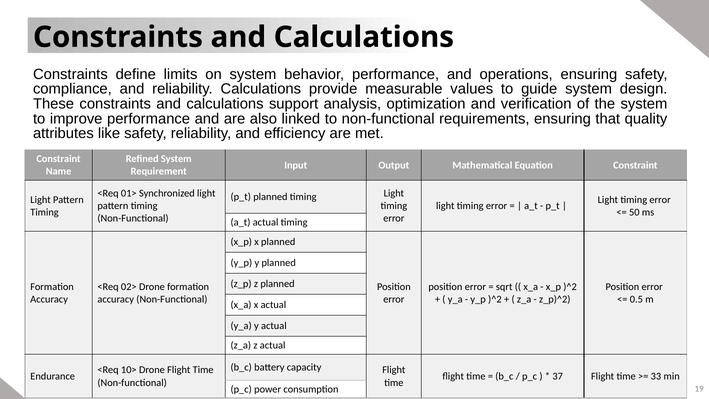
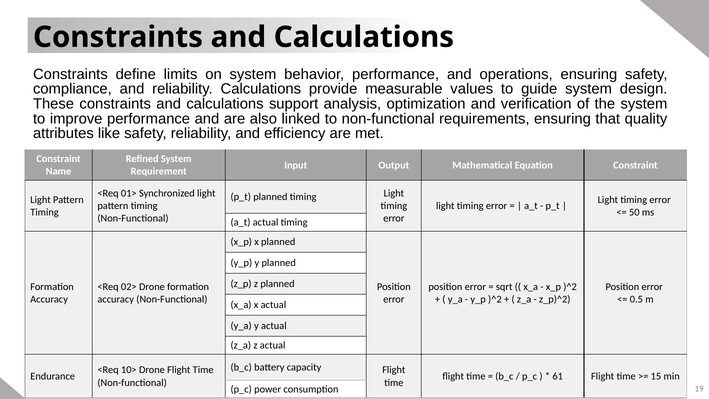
37: 37 -> 61 (558, 376)
33: 33 -> 15 (656, 376)
